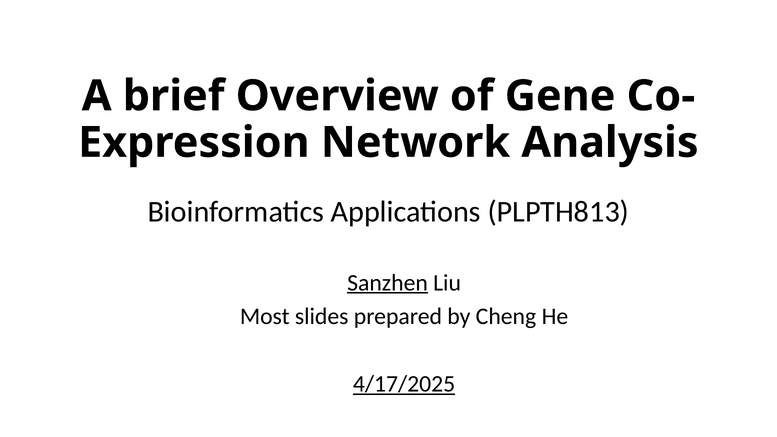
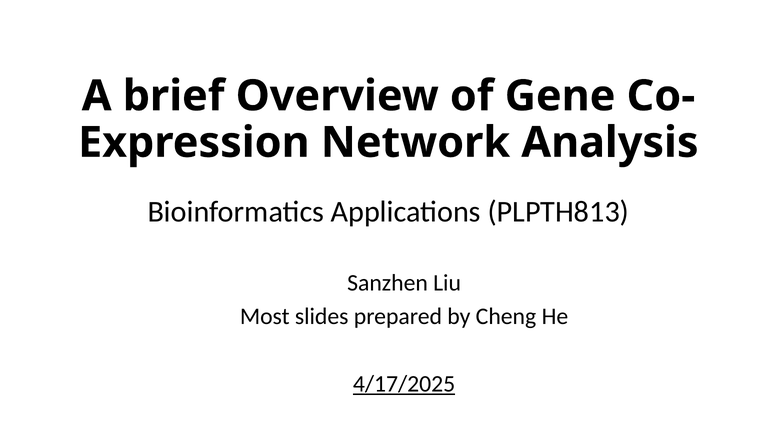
Sanzhen underline: present -> none (388, 283)
